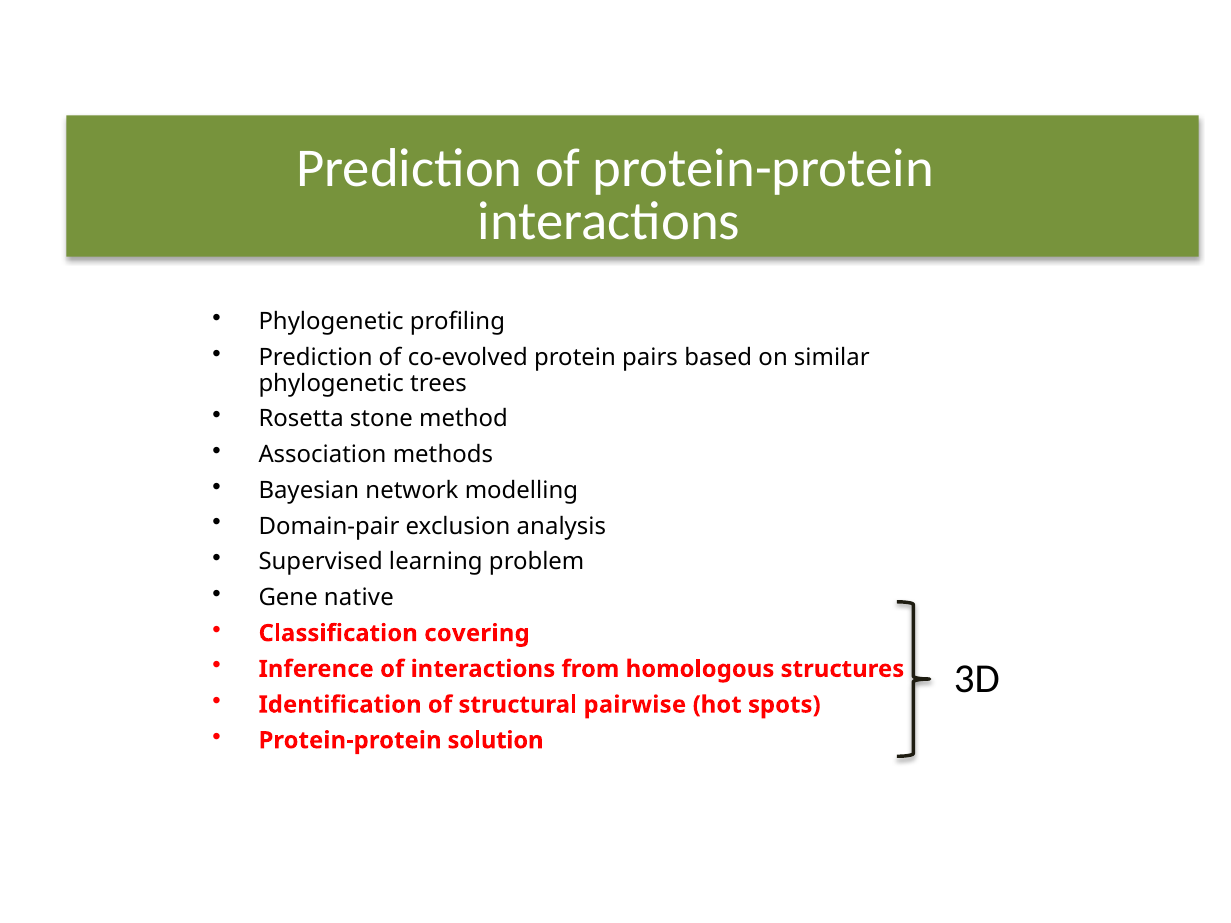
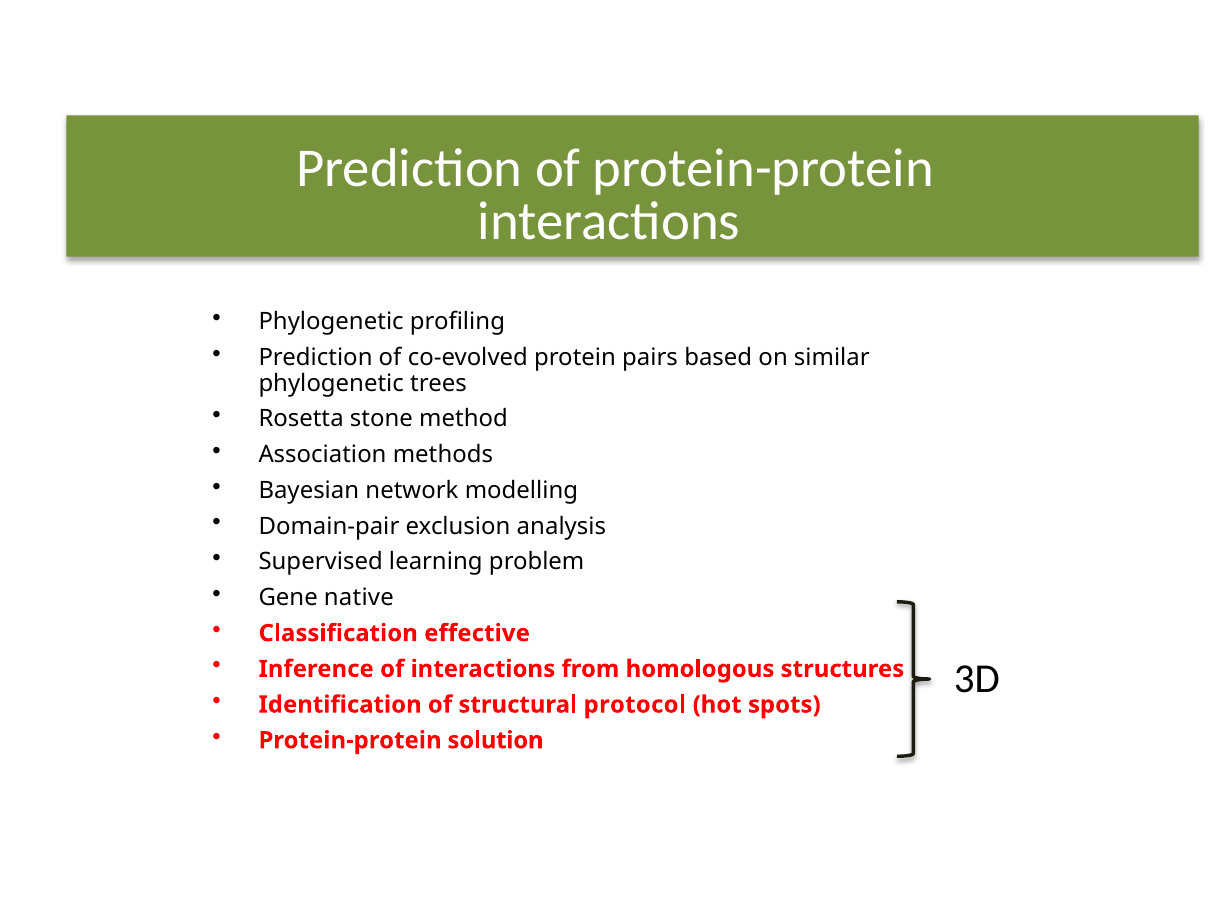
covering: covering -> effective (477, 633)
pairwise: pairwise -> protocol (635, 705)
